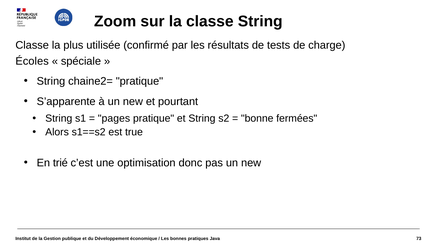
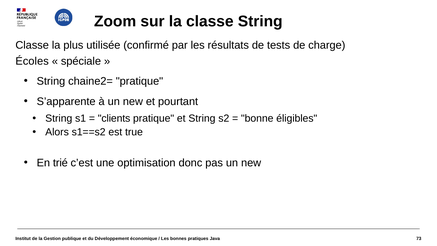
pages: pages -> clients (114, 118)
fermées: fermées -> éligibles (297, 118)
